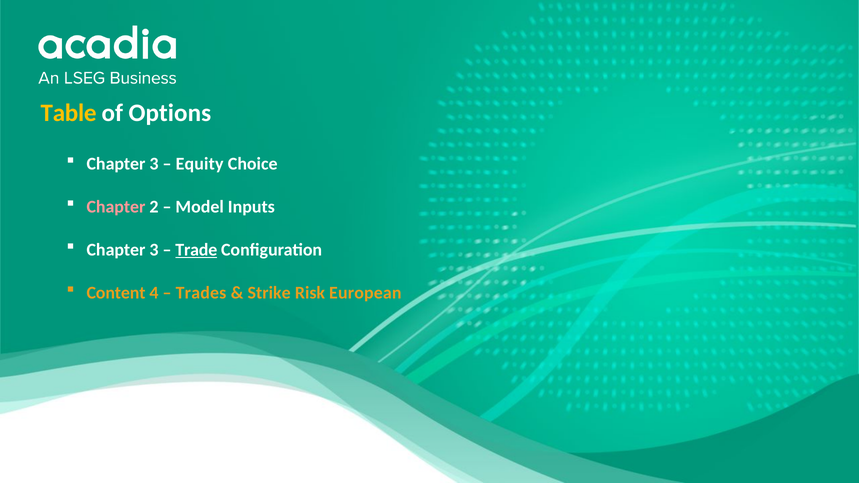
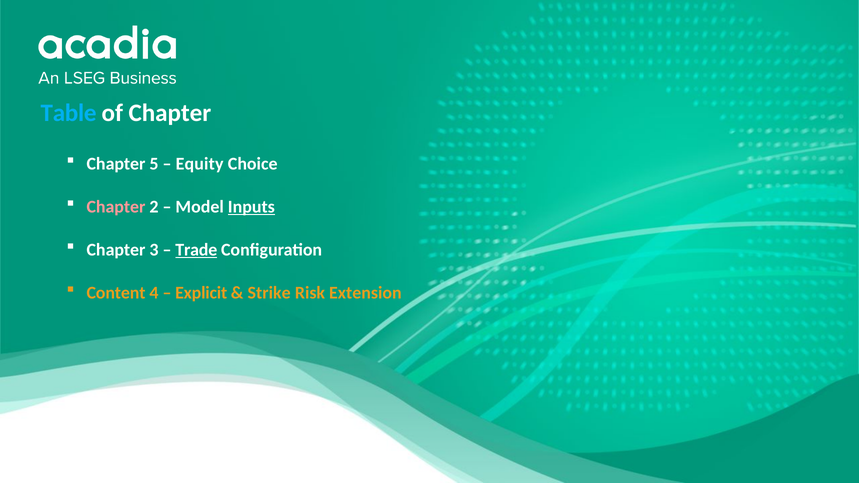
Table colour: yellow -> light blue (69, 113)
of Options: Options -> Chapter (170, 113)
3: 3 -> 5 (154, 164)
Inputs underline: none -> present (251, 207)
Trades: Trades -> Explicit (201, 293)
European: European -> Extension (365, 293)
